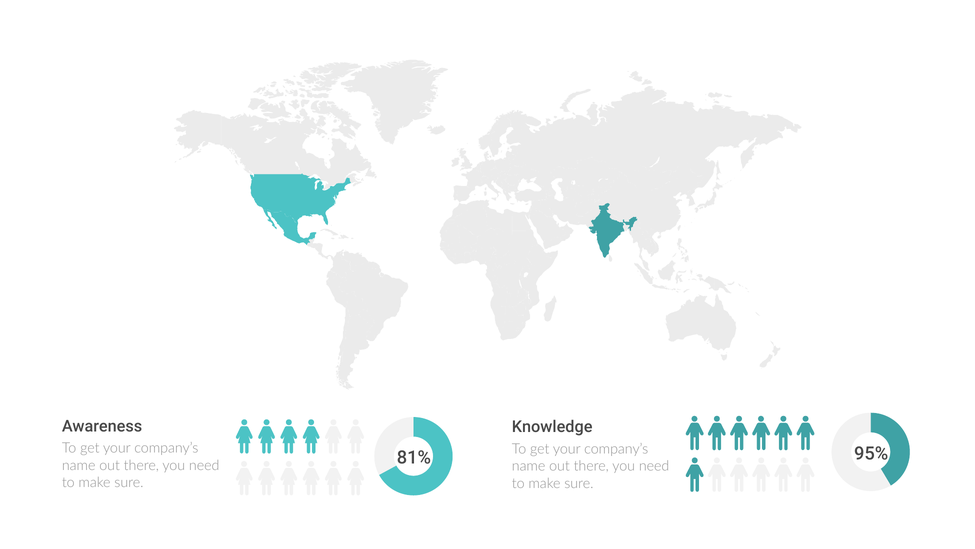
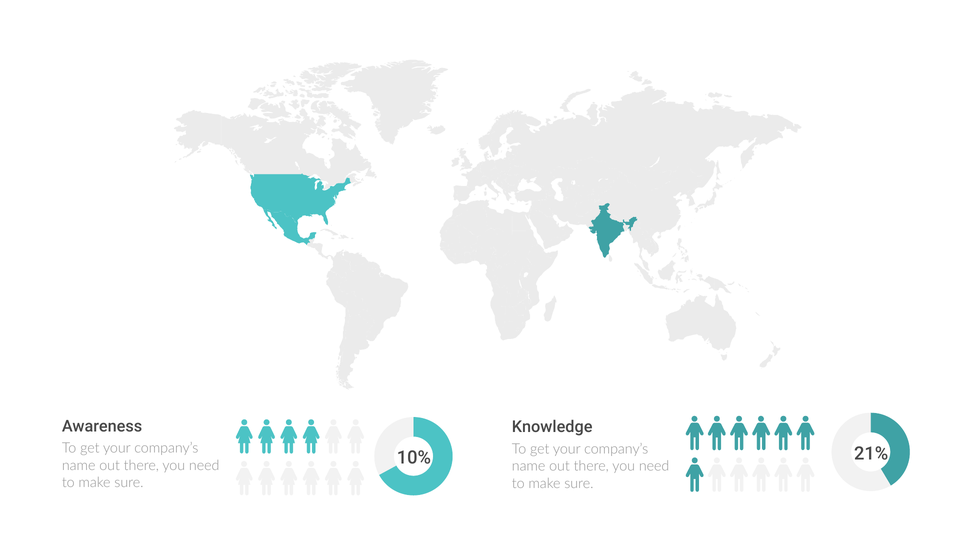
95%: 95% -> 21% (871, 453)
81%: 81% -> 10% (414, 457)
